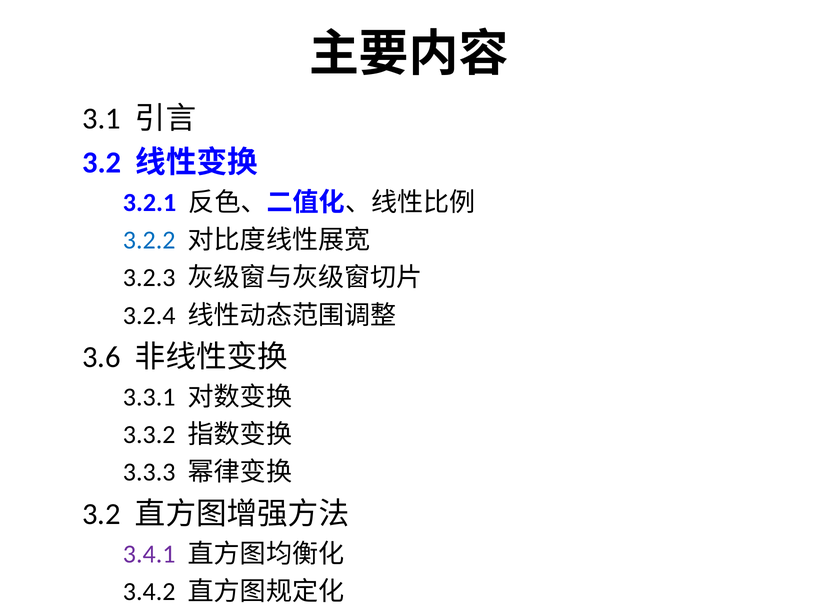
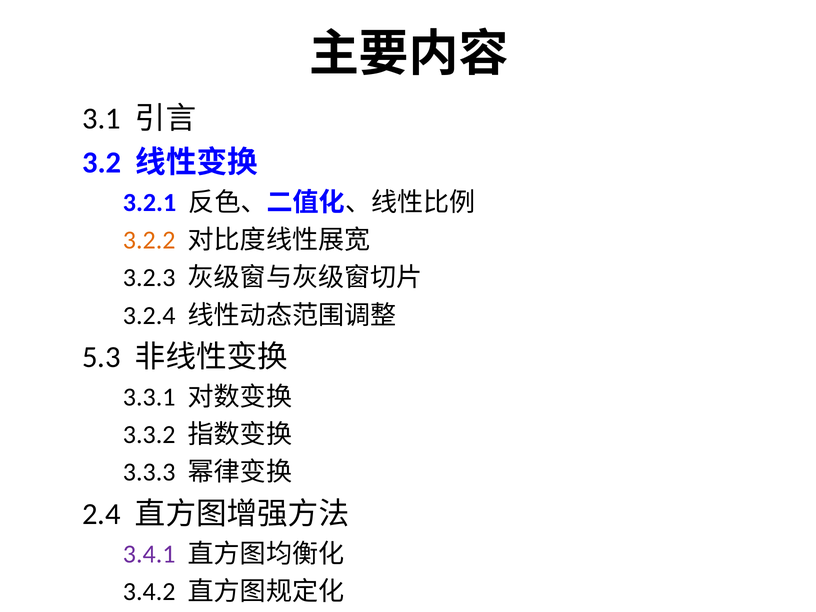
3.2.2 colour: blue -> orange (149, 240)
3.6: 3.6 -> 5.3 (101, 357)
3.2: 3.2 -> 2.4 (101, 514)
